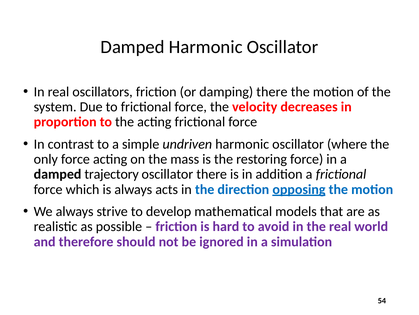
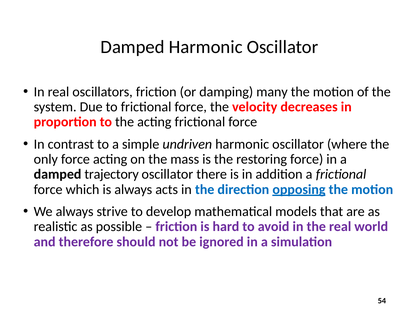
damping there: there -> many (272, 91)
